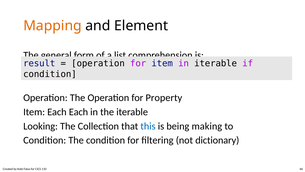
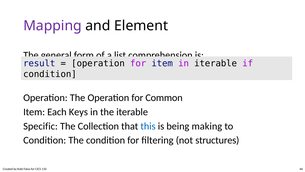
Mapping colour: orange -> purple (53, 26)
Property: Property -> Common (164, 98)
Each Each: Each -> Keys (78, 112)
Looking: Looking -> Specific (41, 126)
dictionary: dictionary -> structures (217, 140)
